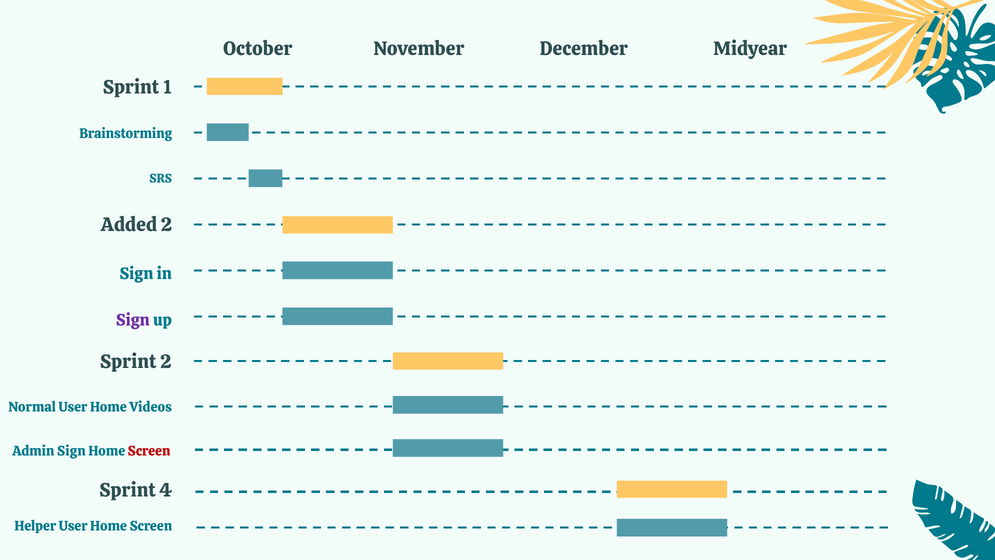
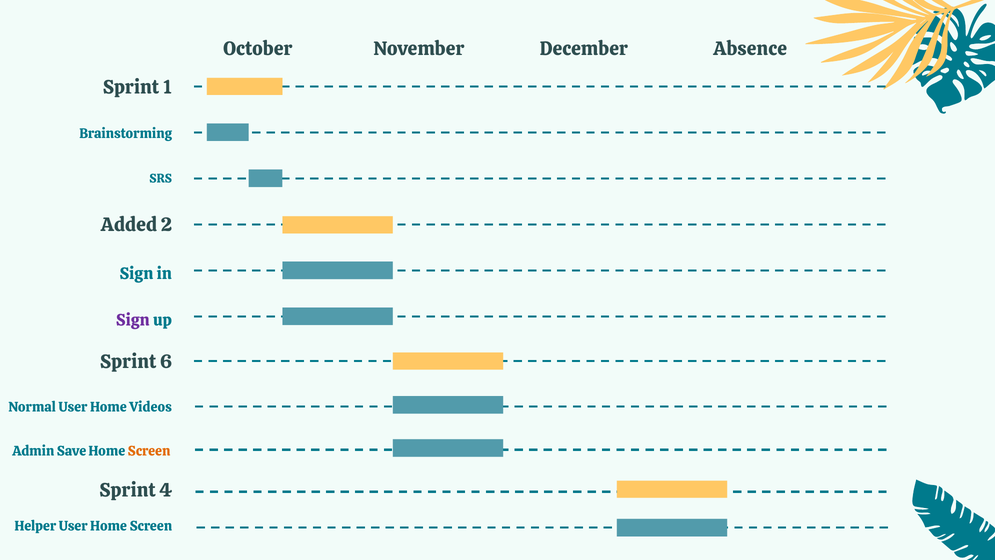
Midyear: Midyear -> Absence (750, 49)
Sprint 2: 2 -> 6 (166, 362)
Admin Sign: Sign -> Save (72, 451)
Screen colour: red -> orange (149, 451)
